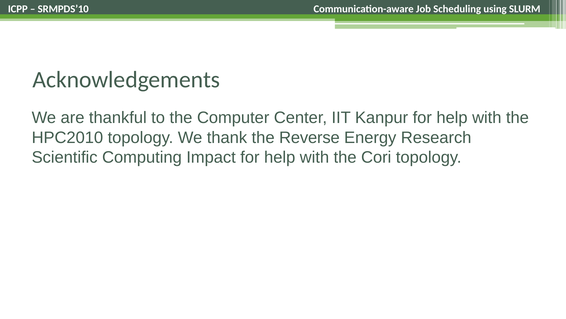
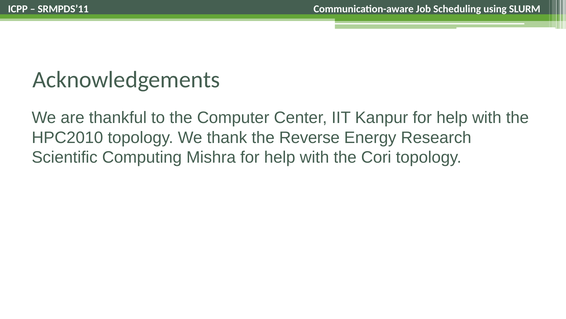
SRMPDS’10: SRMPDS’10 -> SRMPDS’11 (63, 9)
Impact: Impact -> Mishra (211, 157)
